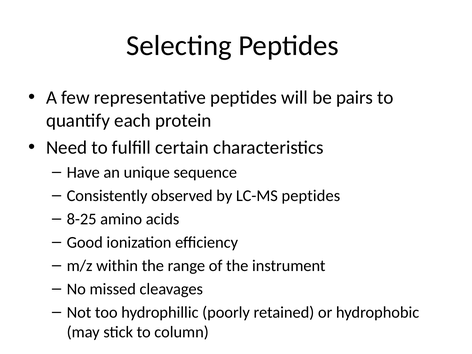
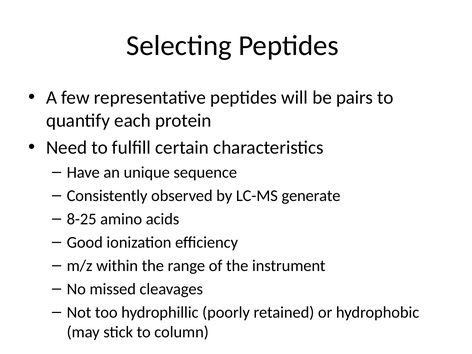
LC-MS peptides: peptides -> generate (311, 196)
